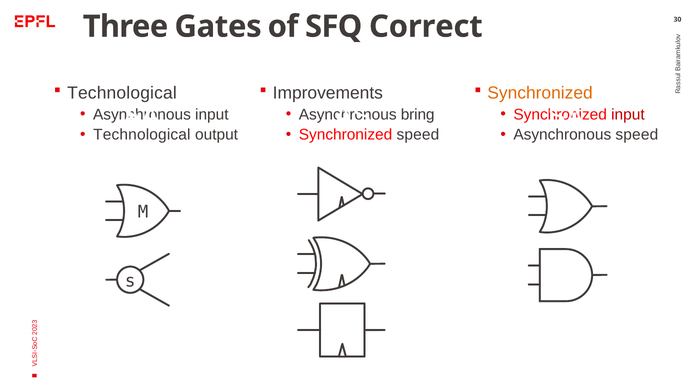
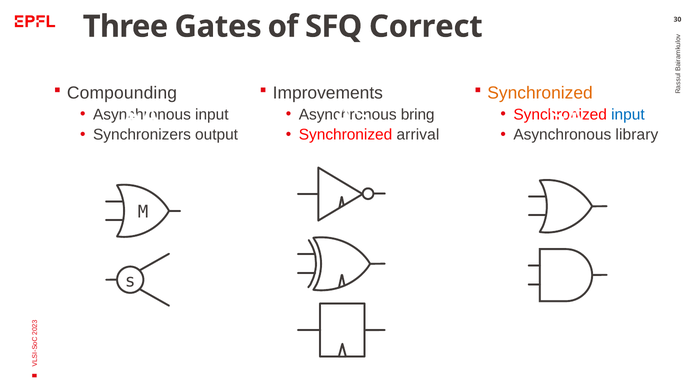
Technological: Technological -> Compounding (122, 93)
input colour: red -> blue (628, 115)
Technological: Technological -> Synchronizers (142, 135)
Synchronized speed: speed -> arrival (418, 135)
Asynchronous speed: speed -> library (637, 135)
